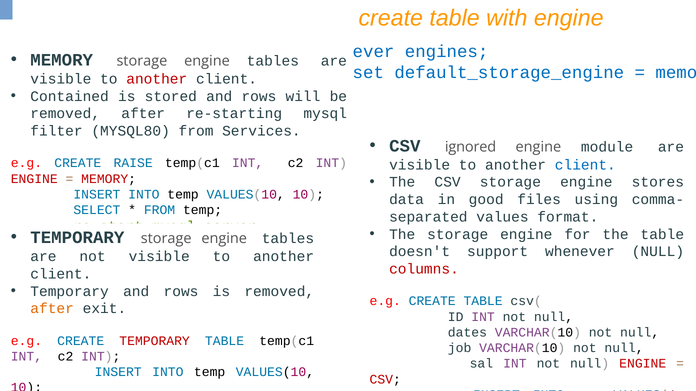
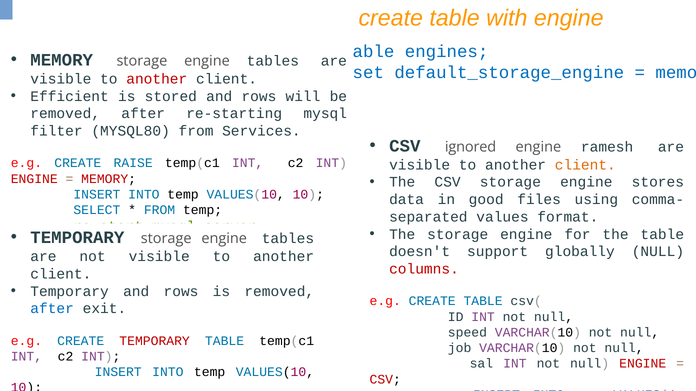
ever: ever -> able (374, 52)
Contained: Contained -> Efficient (70, 96)
module: module -> ramesh (607, 147)
client colour: blue -> orange (585, 165)
whenever: whenever -> globally (580, 252)
after colour: orange -> blue (52, 309)
dates: dates -> speed (467, 333)
